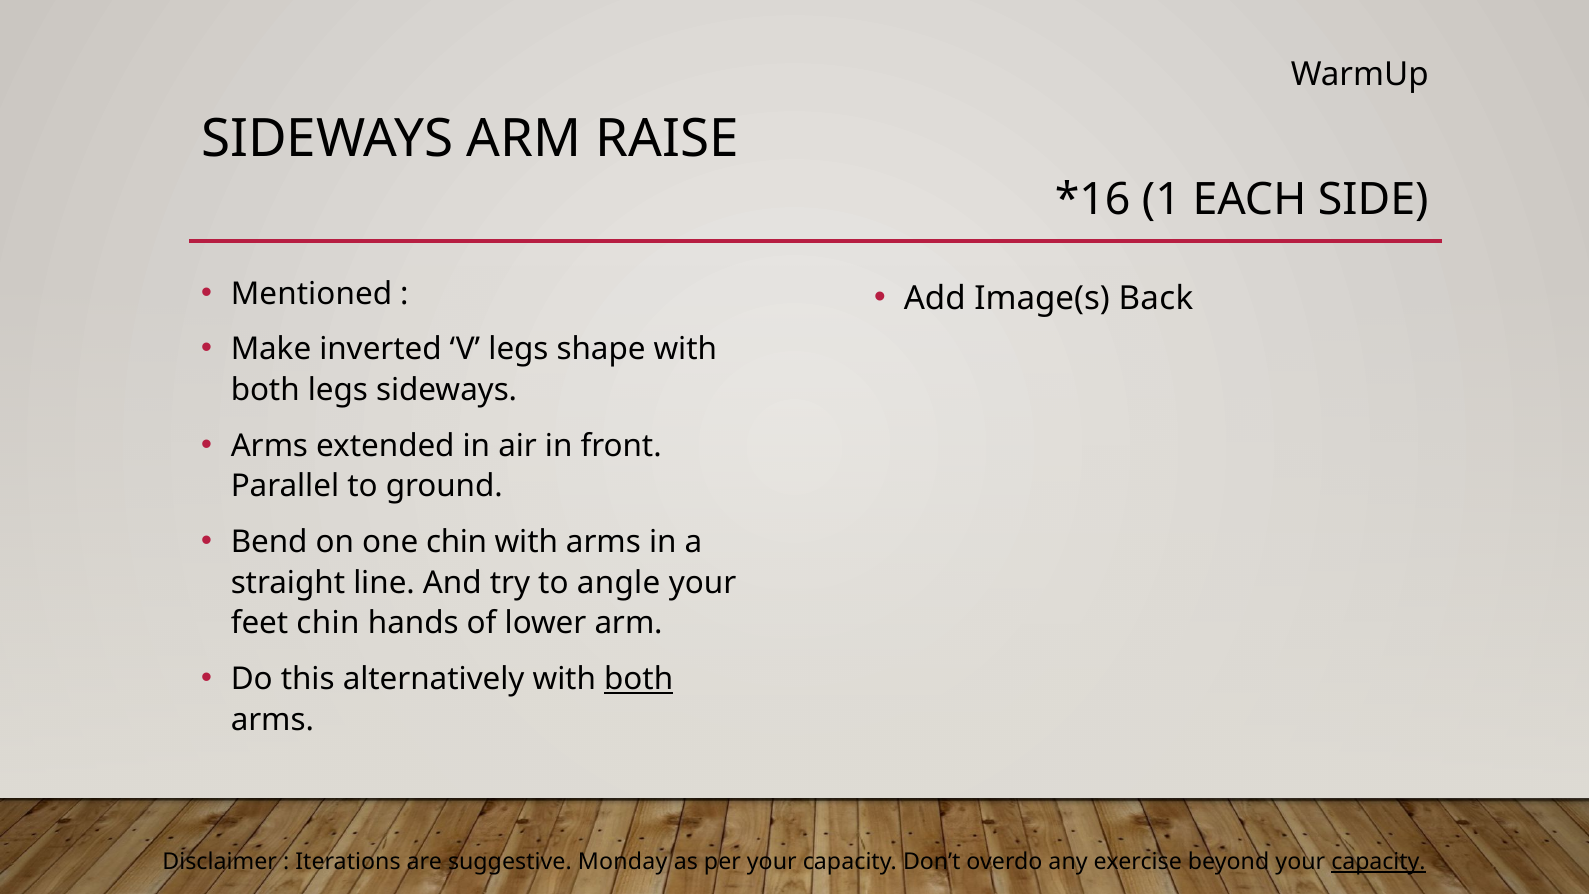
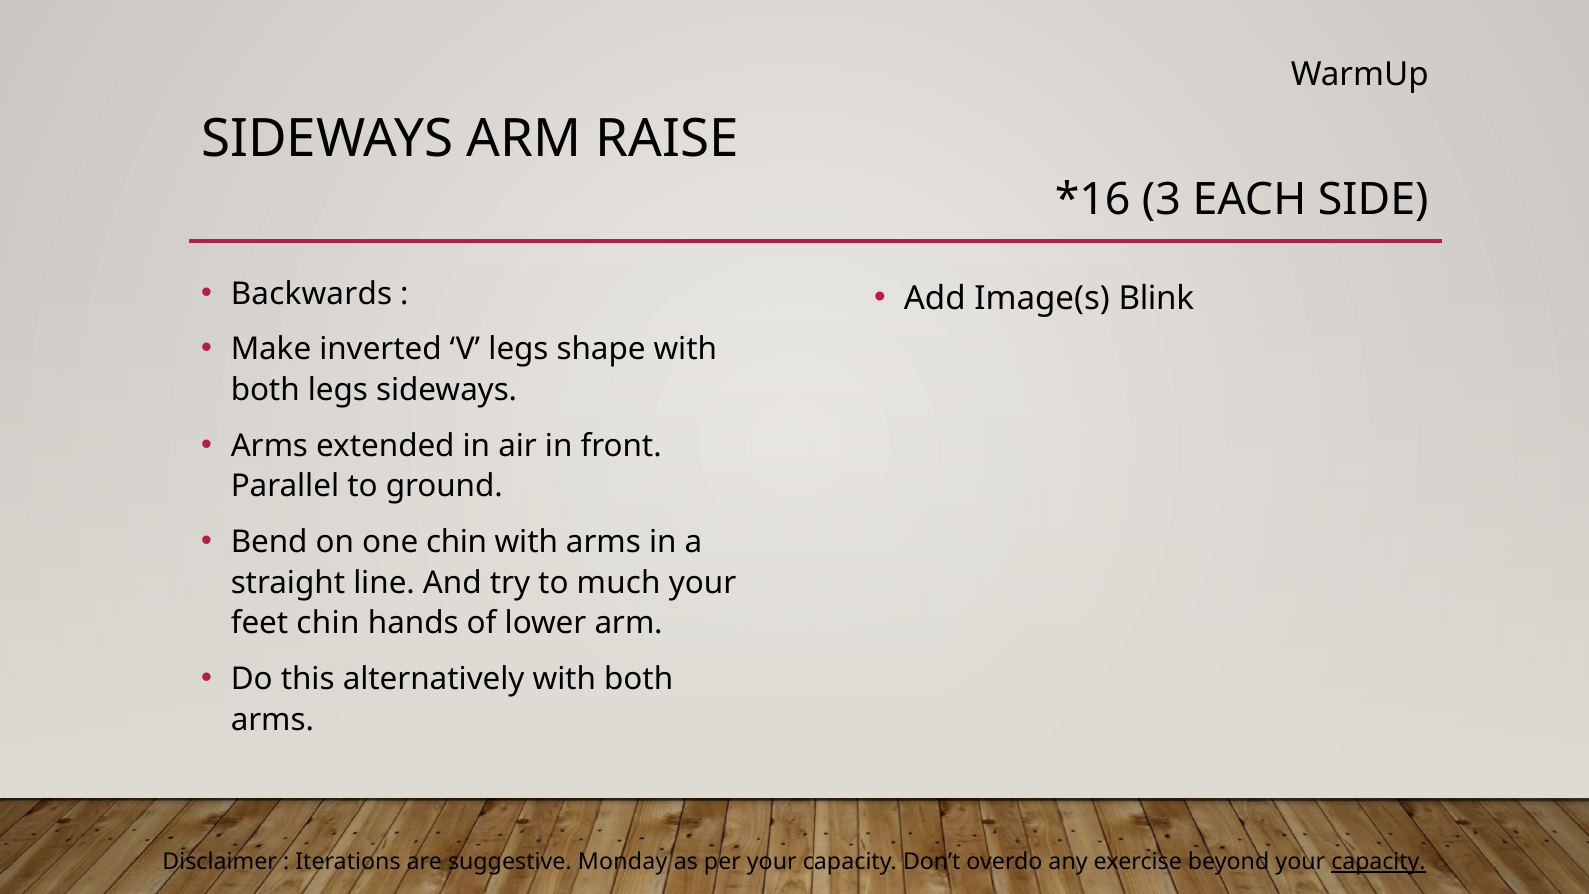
1: 1 -> 3 (1161, 200)
Mentioned: Mentioned -> Backwards (311, 294)
Back: Back -> Blink (1156, 299)
angle: angle -> much (619, 583)
both underline: present -> none (639, 679)
